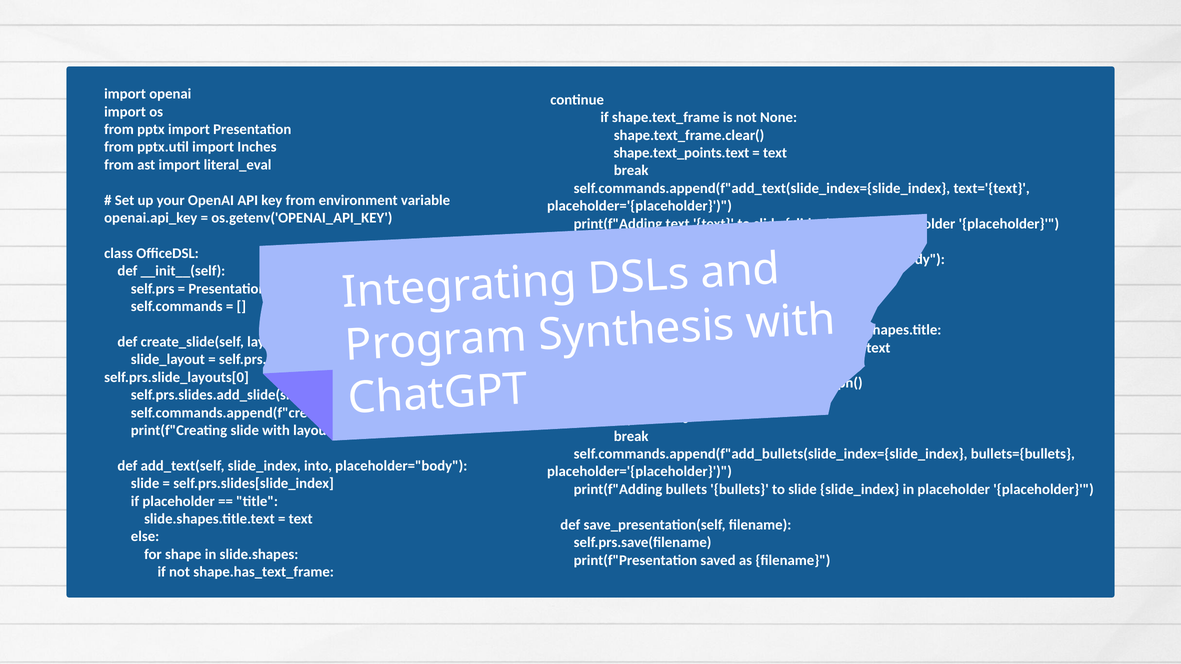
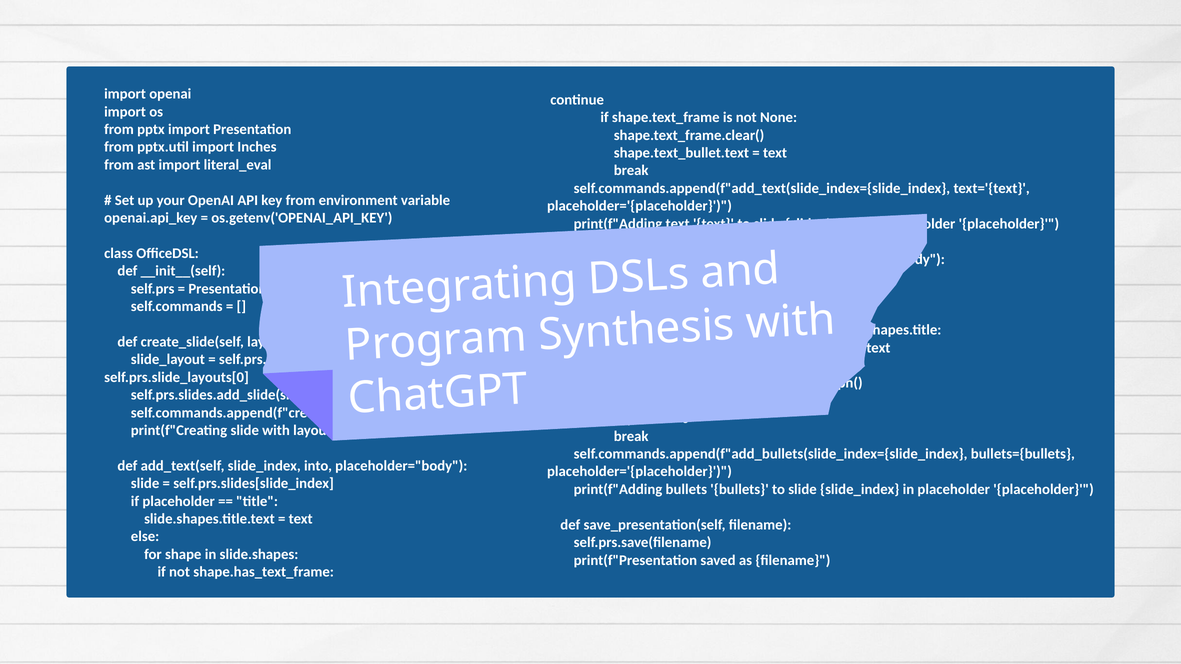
shape.text_points.text: shape.text_points.text -> shape.text_bullet.text (681, 153)
